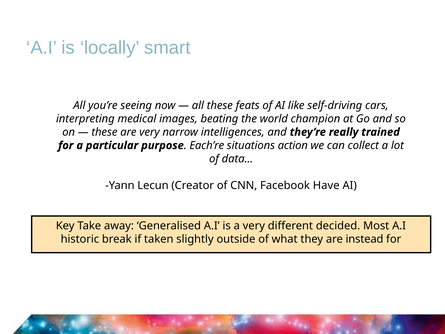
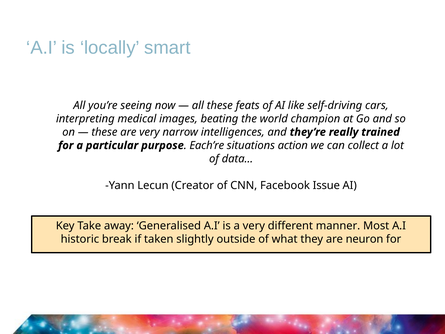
Have: Have -> Issue (326, 185)
decided: decided -> manner (338, 226)
instead: instead -> neuron (365, 239)
